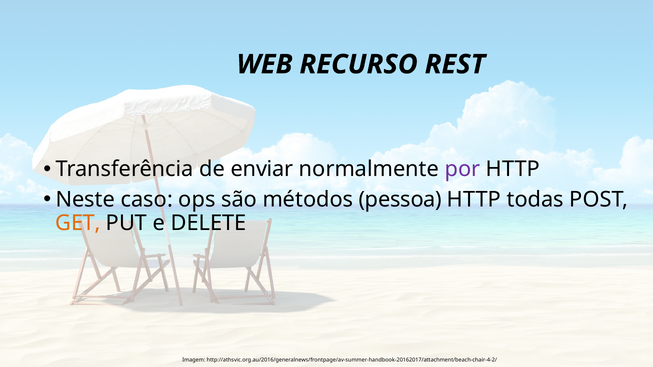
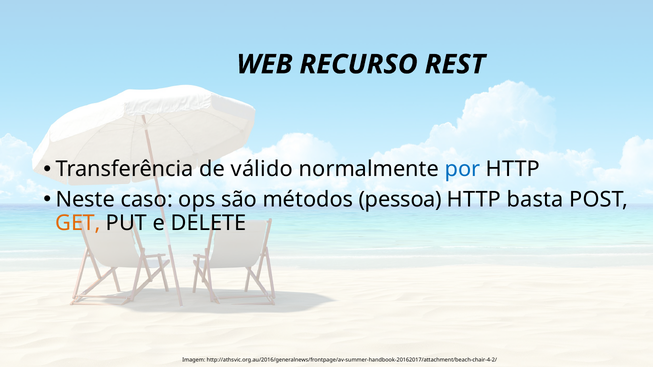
enviar: enviar -> válido (262, 169)
por colour: purple -> blue (462, 169)
todas: todas -> basta (535, 200)
